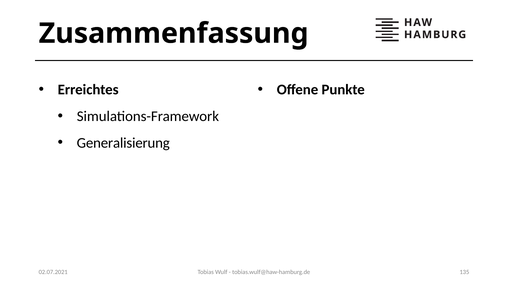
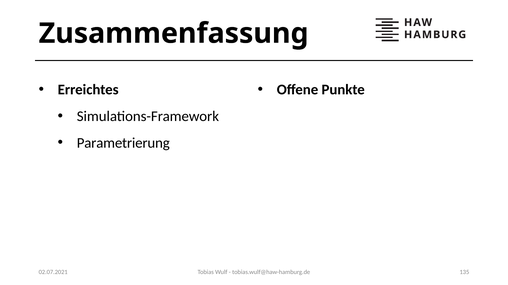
Generalisierung: Generalisierung -> Parametrierung (123, 143)
